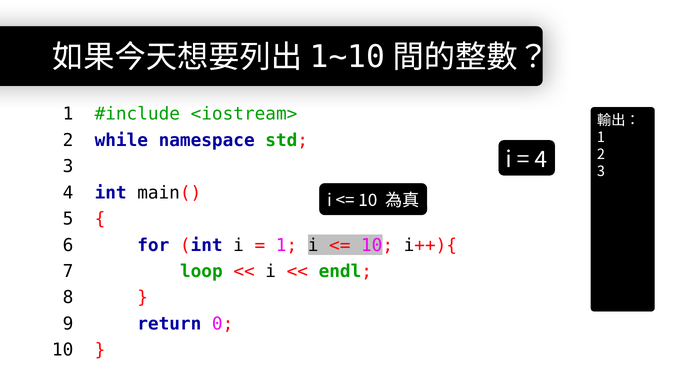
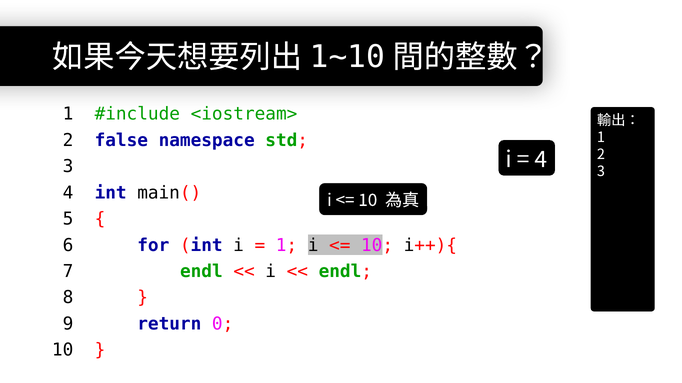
while: while -> false (121, 140)
7 loop: loop -> endl (201, 272)
